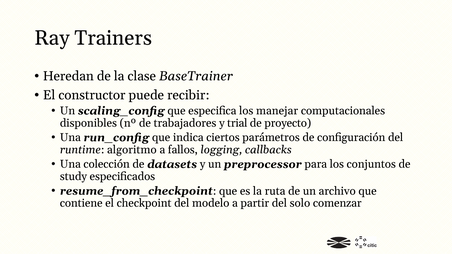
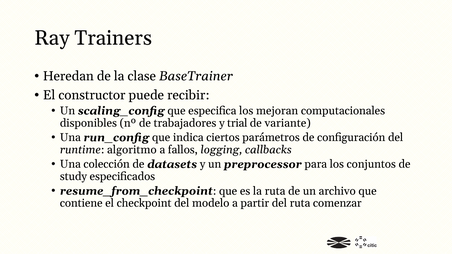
manejar: manejar -> mejoran (277, 111)
proyecto: proyecto -> variante (288, 123)
del solo: solo -> ruta (300, 203)
